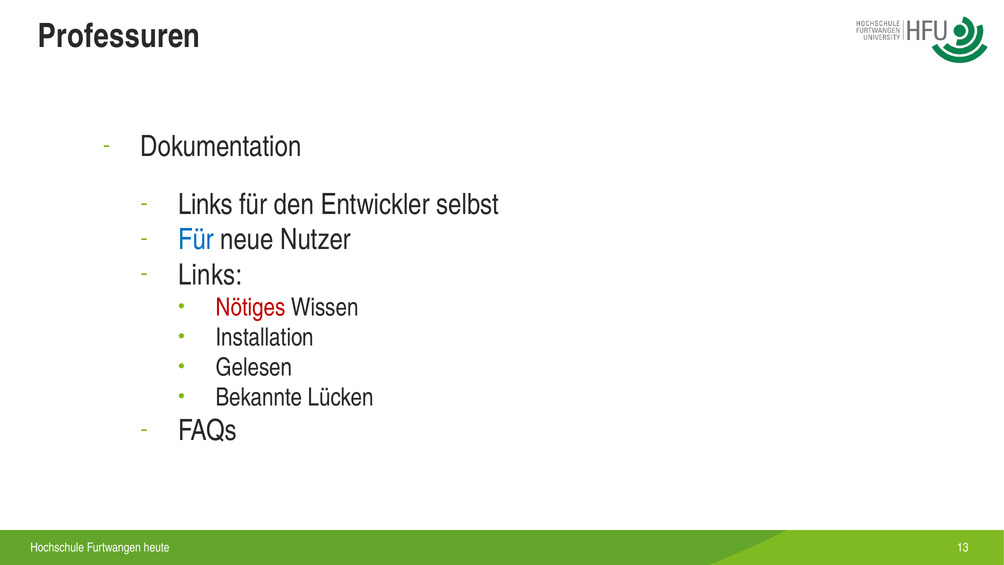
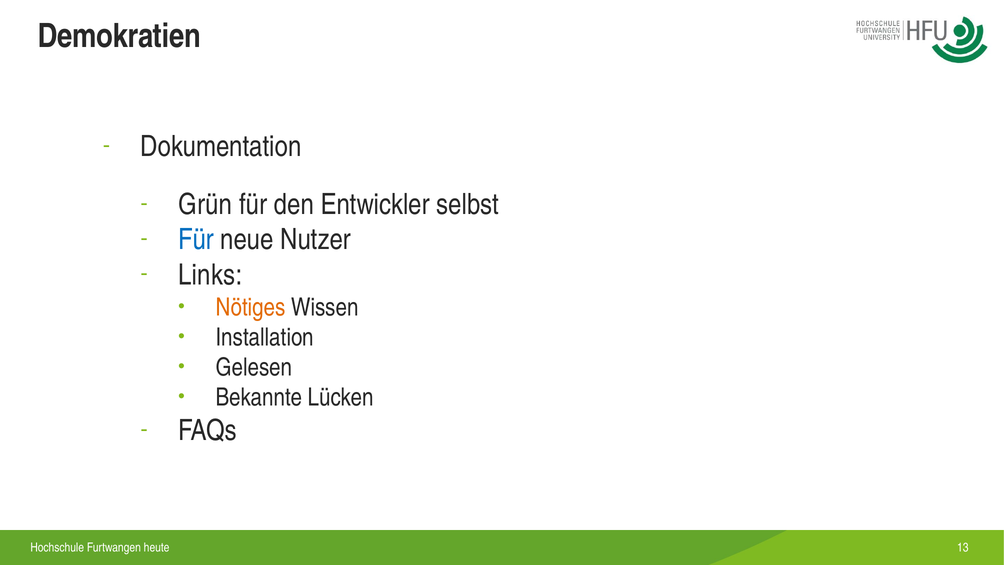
Professuren: Professuren -> Demokratien (119, 36)
Links: Links -> Grün (205, 204)
Nötiges colour: red -> orange (251, 307)
